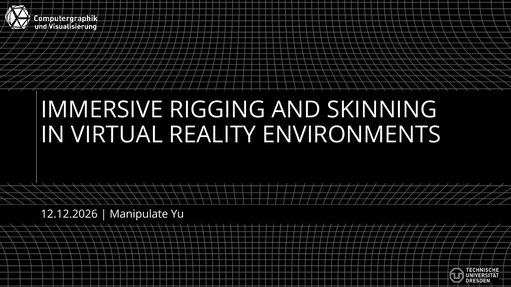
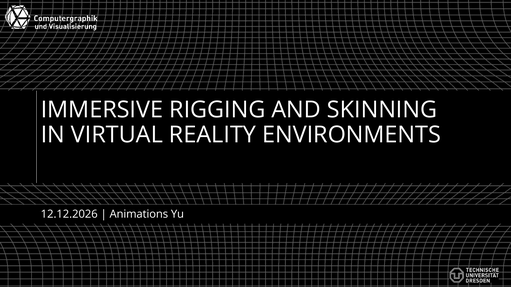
Manipulate: Manipulate -> Animations (139, 214)
